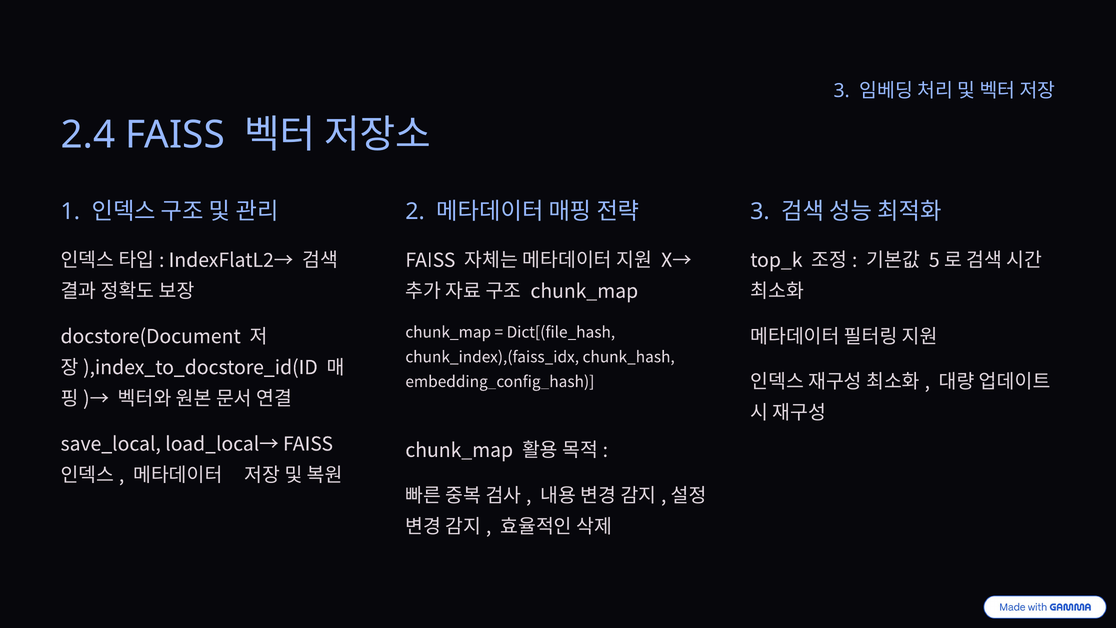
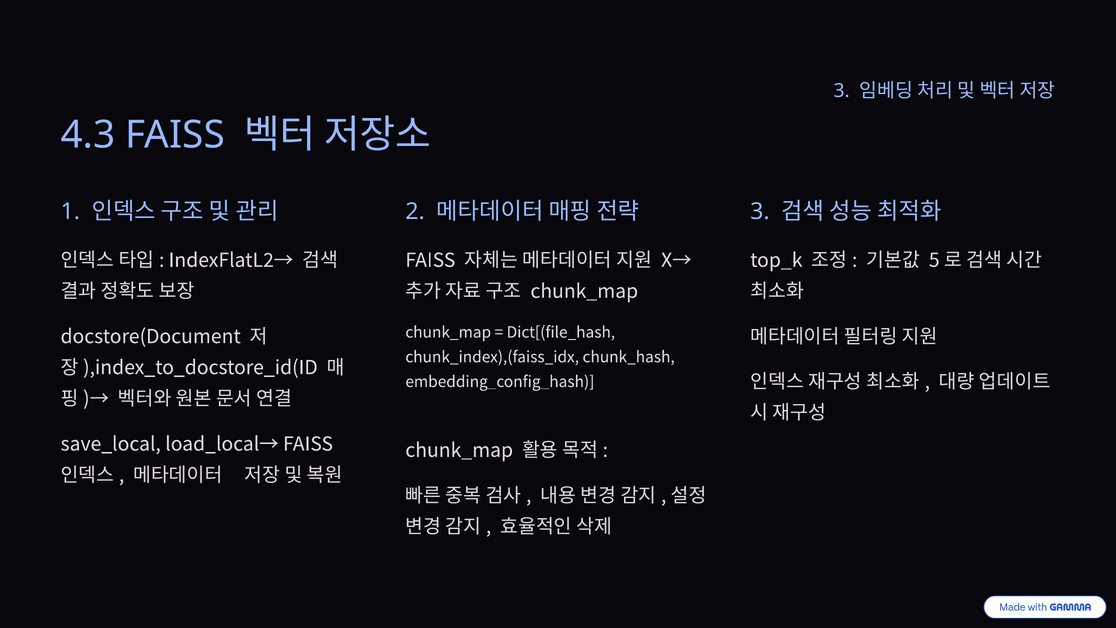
2.4: 2.4 -> 4.3 (88, 135)
